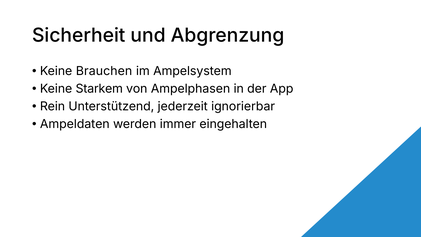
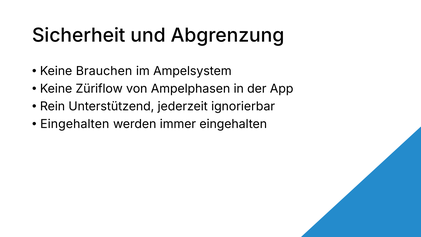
Starkem: Starkem -> Züriflow (99, 89)
Ampeldaten: Ampeldaten -> Eingehalten (75, 124)
